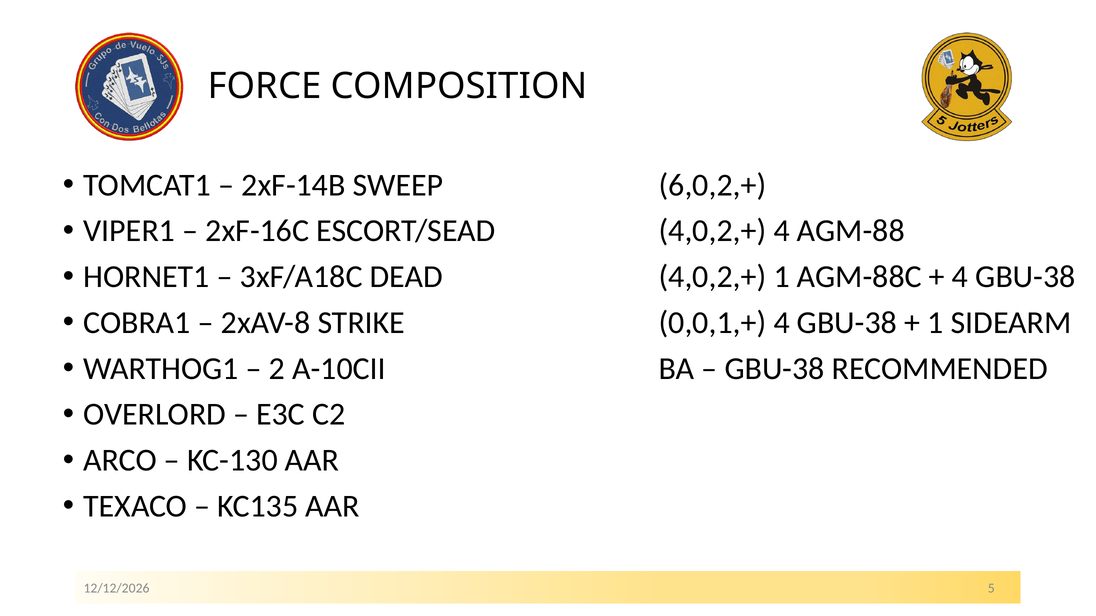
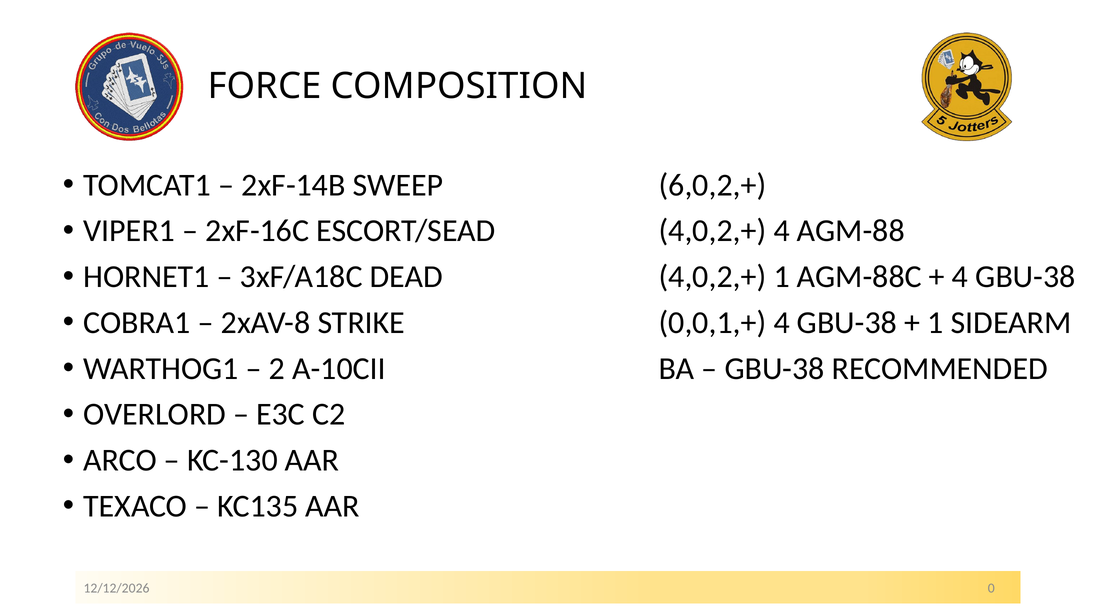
5: 5 -> 0 (991, 589)
